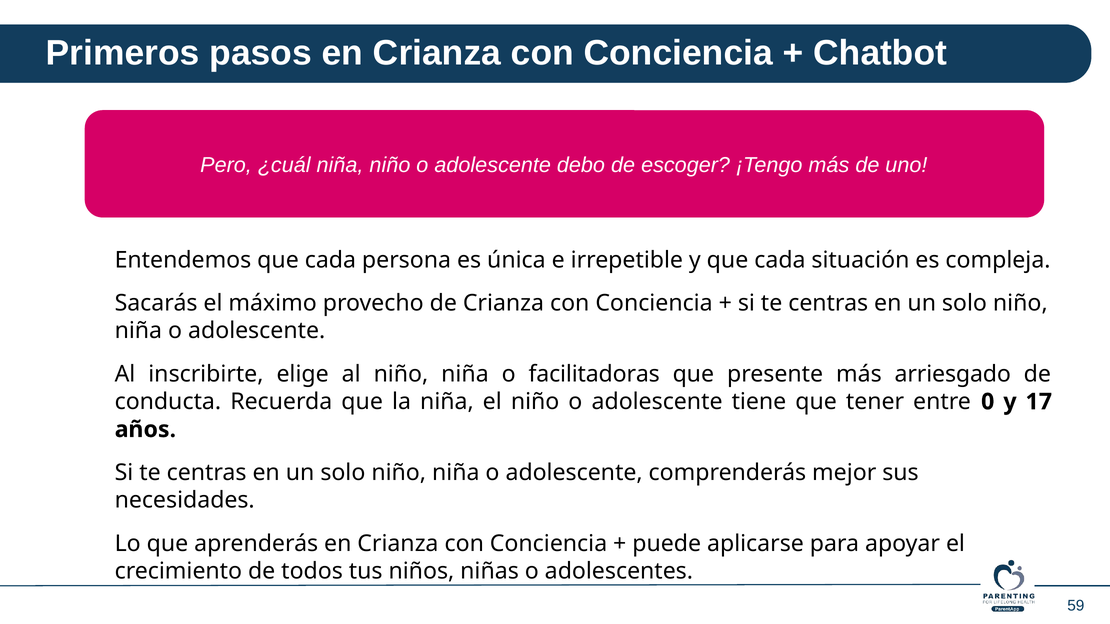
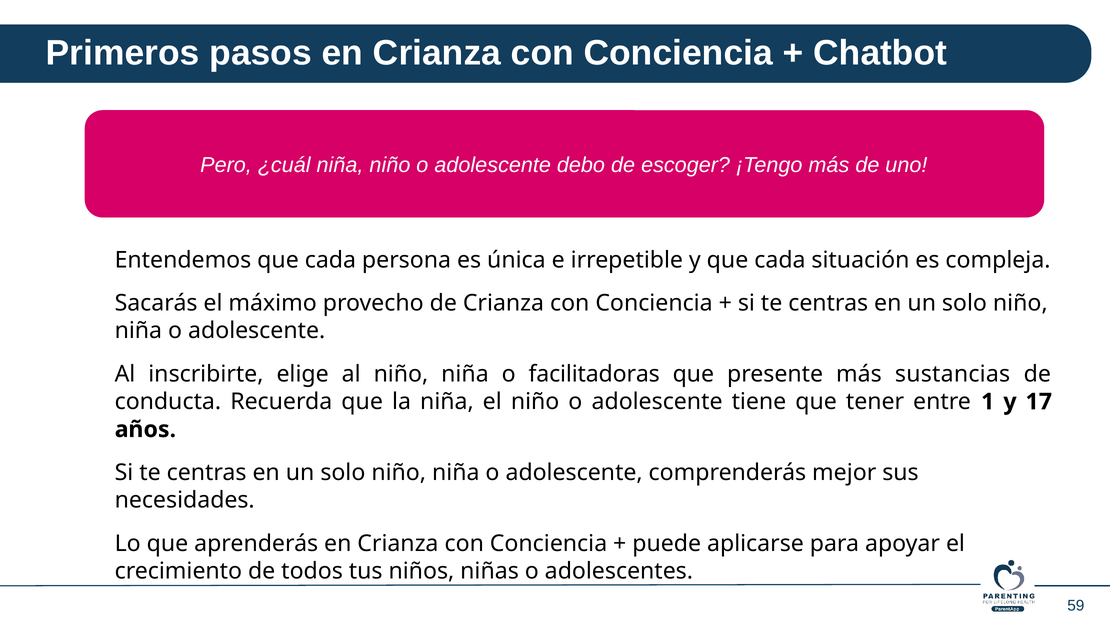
arriesgado: arriesgado -> sustancias (953, 374)
0: 0 -> 1 (988, 402)
